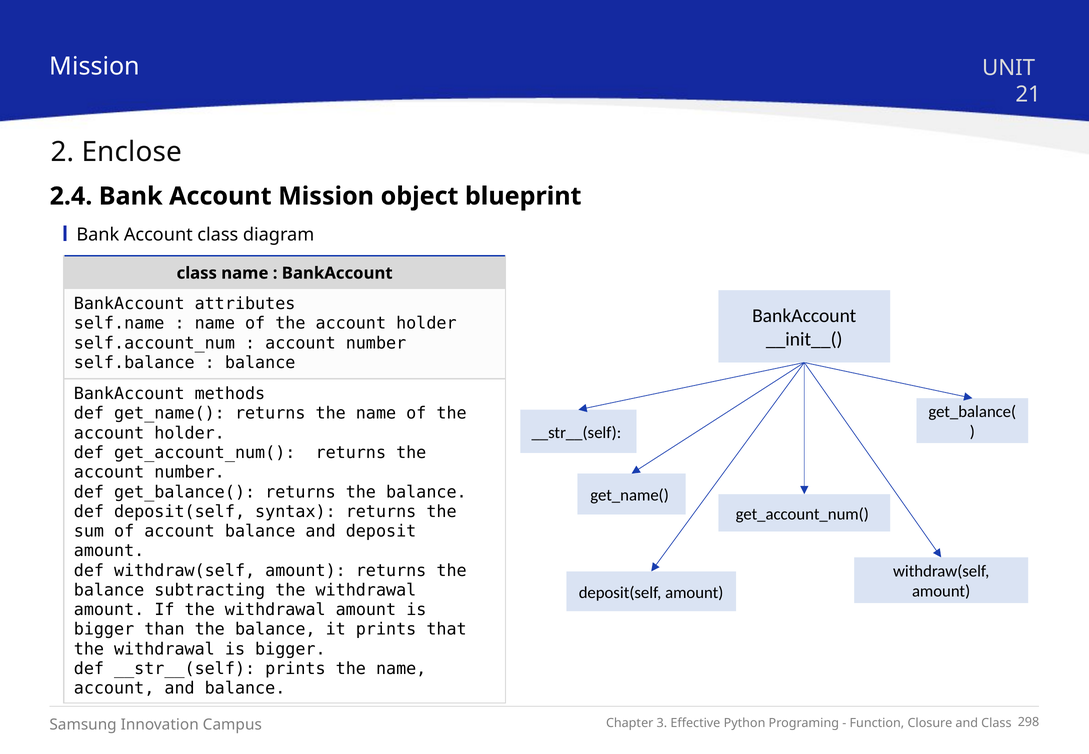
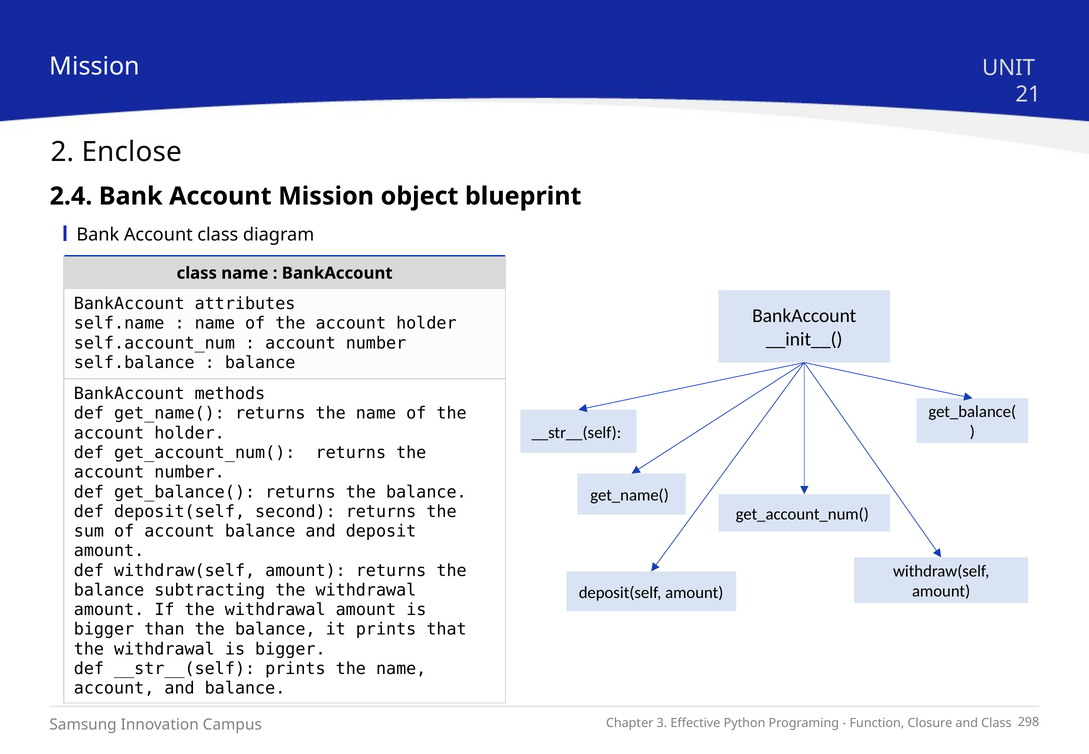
syntax: syntax -> second (295, 512)
